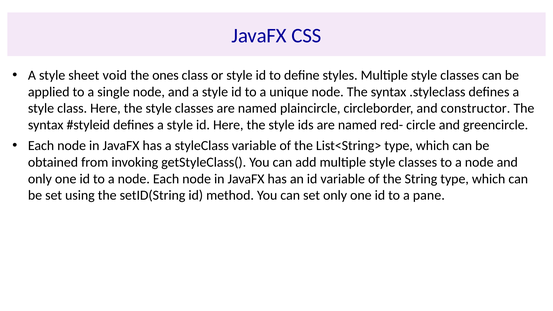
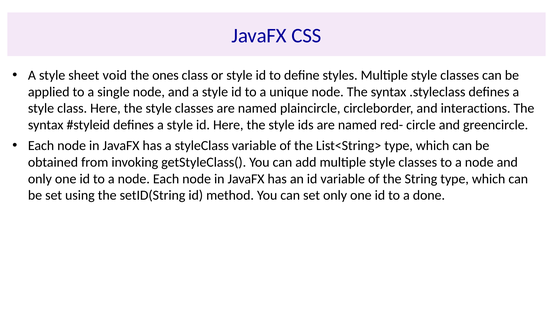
constructor: constructor -> interactions (476, 108)
pane: pane -> done (429, 195)
